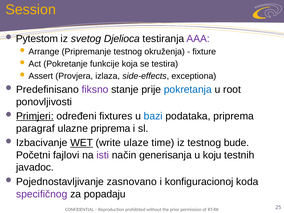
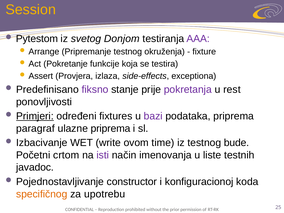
Djelioca: Djelioca -> Donjom (122, 39)
pokretanja colour: blue -> purple (188, 90)
root: root -> rest (232, 90)
bazi colour: blue -> purple (153, 116)
WET underline: present -> none (82, 143)
ulaze: ulaze -> ovom (136, 143)
fajlovi: fajlovi -> crtom (66, 155)
generisanja: generisanja -> imenovanja (165, 155)
koju: koju -> liste (212, 155)
zasnovano: zasnovano -> constructor (132, 182)
specifičnog colour: purple -> orange (42, 194)
popadaju: popadaju -> upotrebu (105, 194)
